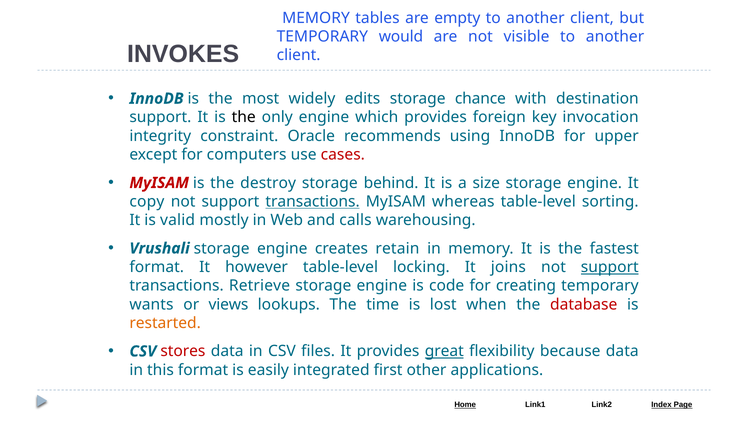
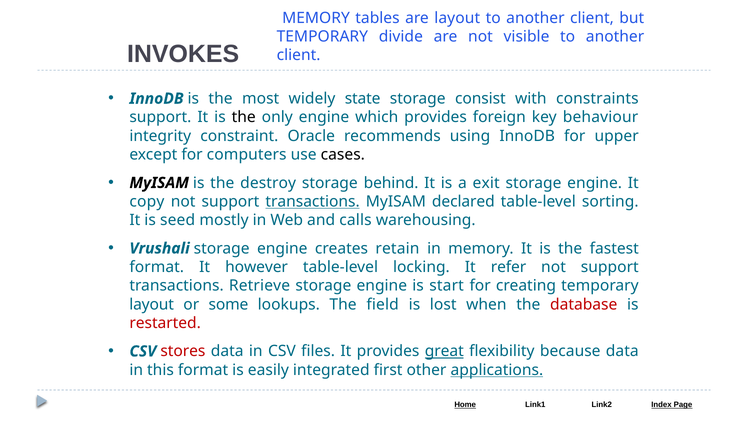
are empty: empty -> layout (457, 18)
would: would -> divide (401, 37)
edits: edits -> state (363, 99)
chance: chance -> consist (480, 99)
destination: destination -> constraints (597, 99)
invocation: invocation -> behaviour (601, 117)
cases colour: red -> black (343, 155)
MyISAM colour: red -> black (159, 183)
size: size -> exit (486, 183)
whereas: whereas -> declared (463, 201)
valid: valid -> seed (178, 220)
joins: joins -> refer (509, 267)
support underline: present -> none (610, 267)
code: code -> start (447, 286)
wants: wants -> layout (152, 304)
views: views -> some (229, 304)
time: time -> field (383, 304)
restarted colour: orange -> red (165, 323)
applications underline: none -> present (497, 370)
